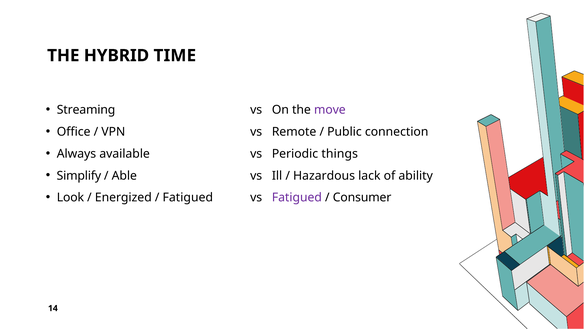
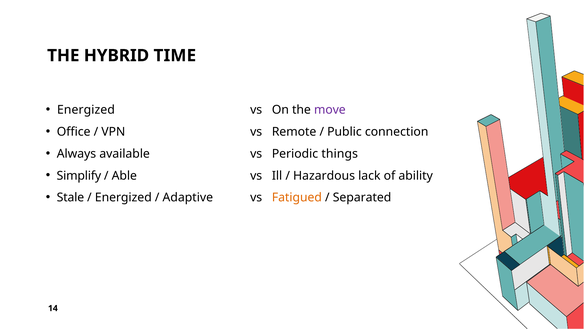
Streaming: Streaming -> Energized (86, 110)
Look: Look -> Stale (70, 197)
Fatigued: Fatigued -> Adaptive (188, 197)
Fatigued colour: purple -> orange (297, 197)
Consumer: Consumer -> Separated (362, 197)
